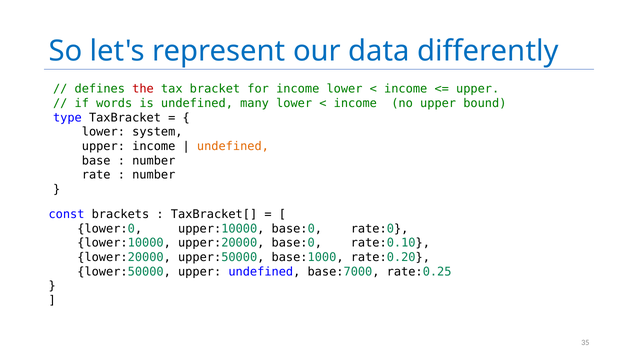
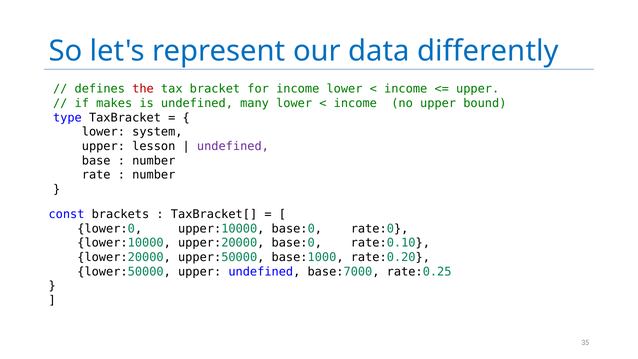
words: words -> makes (114, 103)
upper income: income -> lesson (154, 146)
undefined colour: orange -> purple (233, 146)
